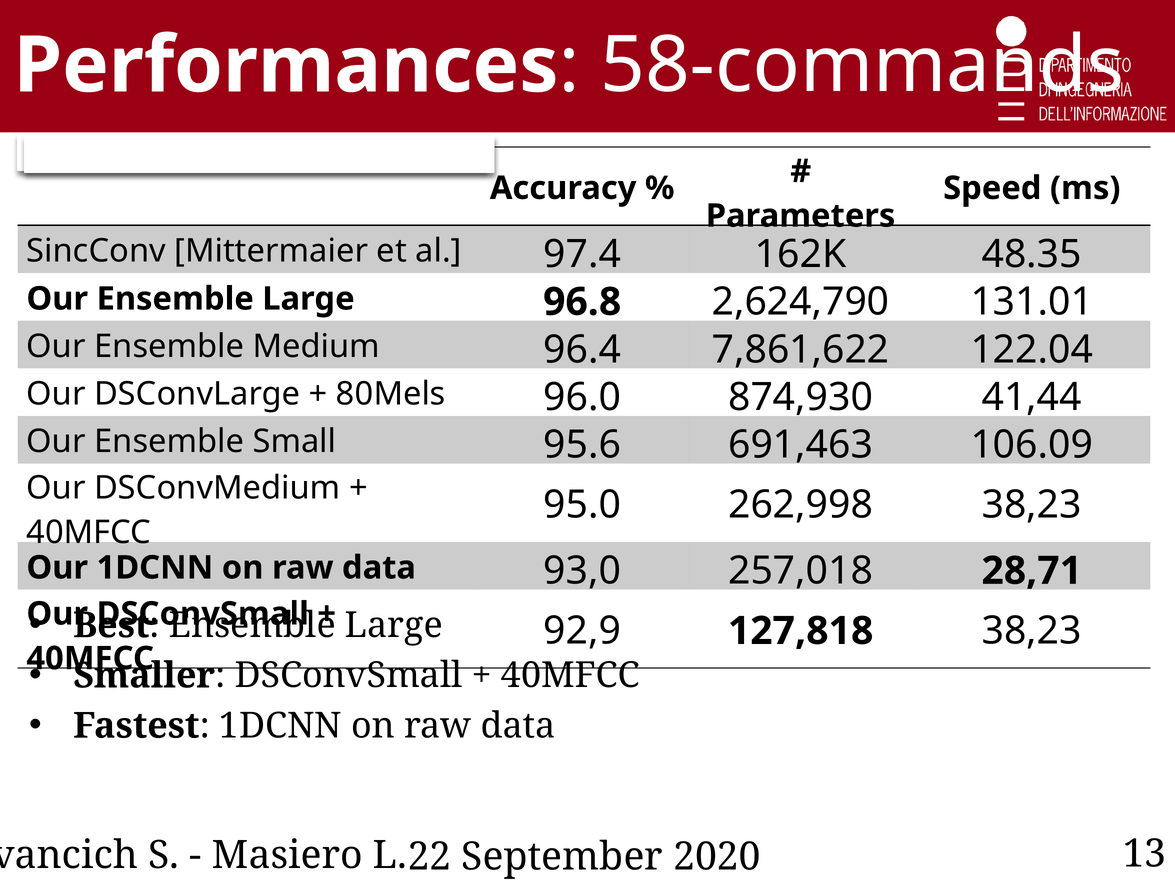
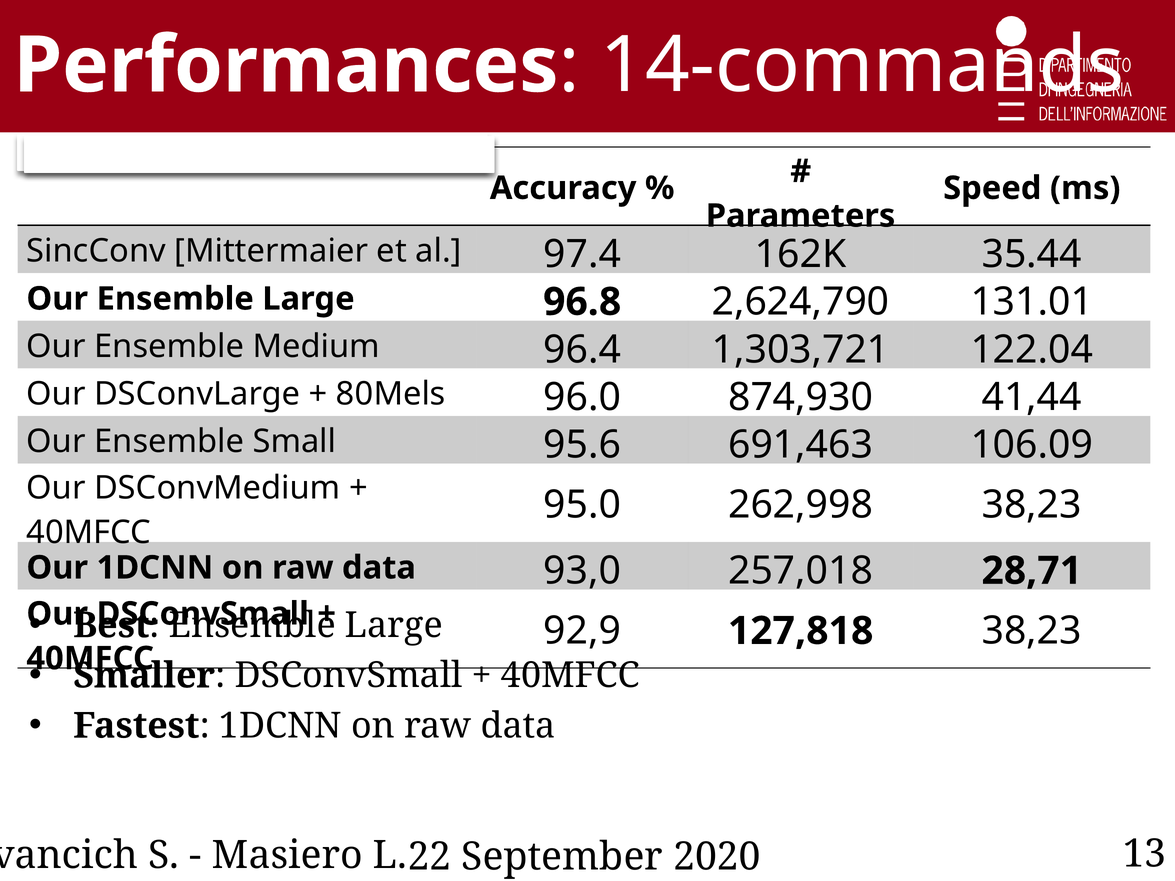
58-commands: 58-commands -> 14-commands (862, 66)
48.35: 48.35 -> 35.44 (1032, 254)
7,861,622: 7,861,622 -> 1,303,721 (801, 350)
